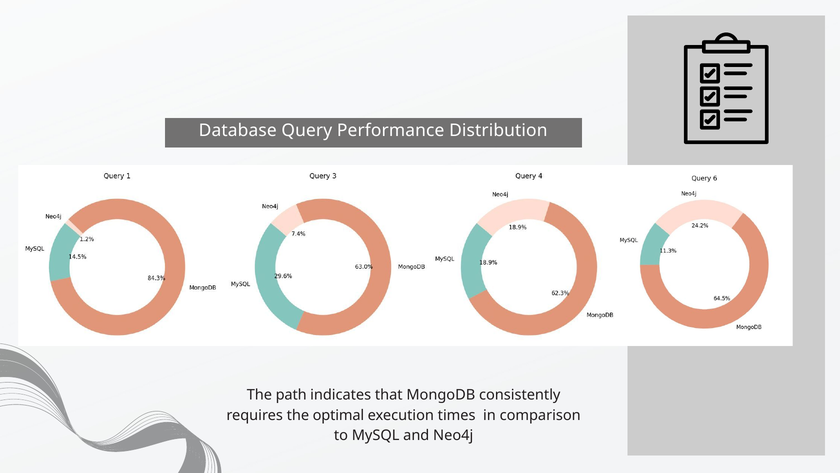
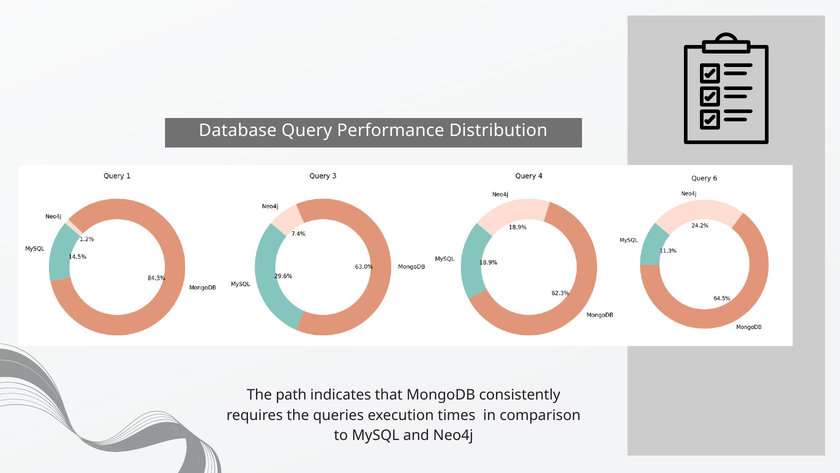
optimal: optimal -> queries (338, 415)
